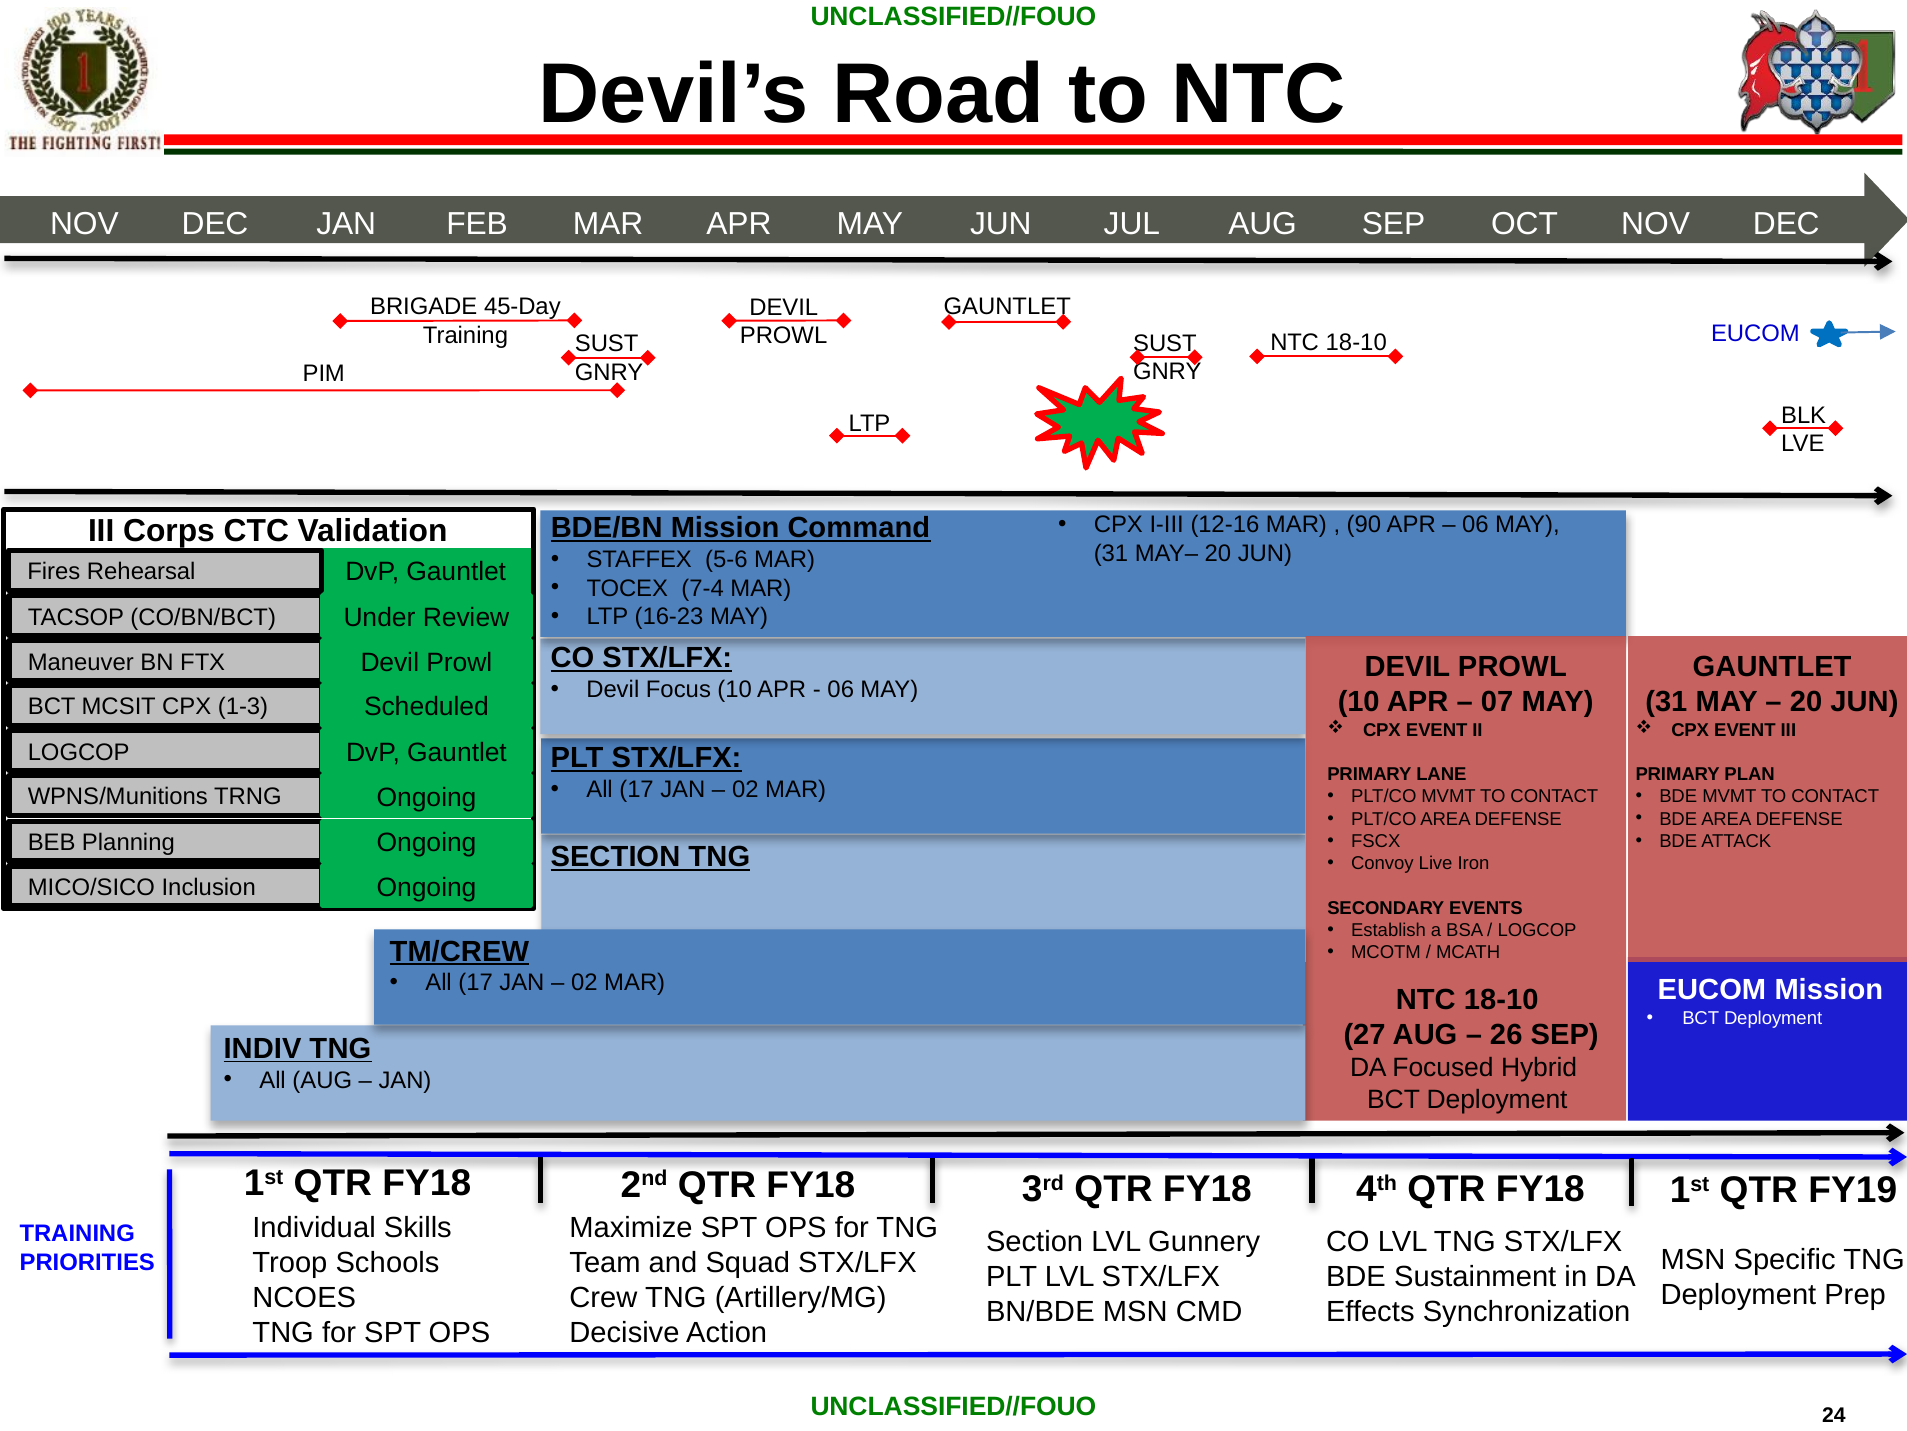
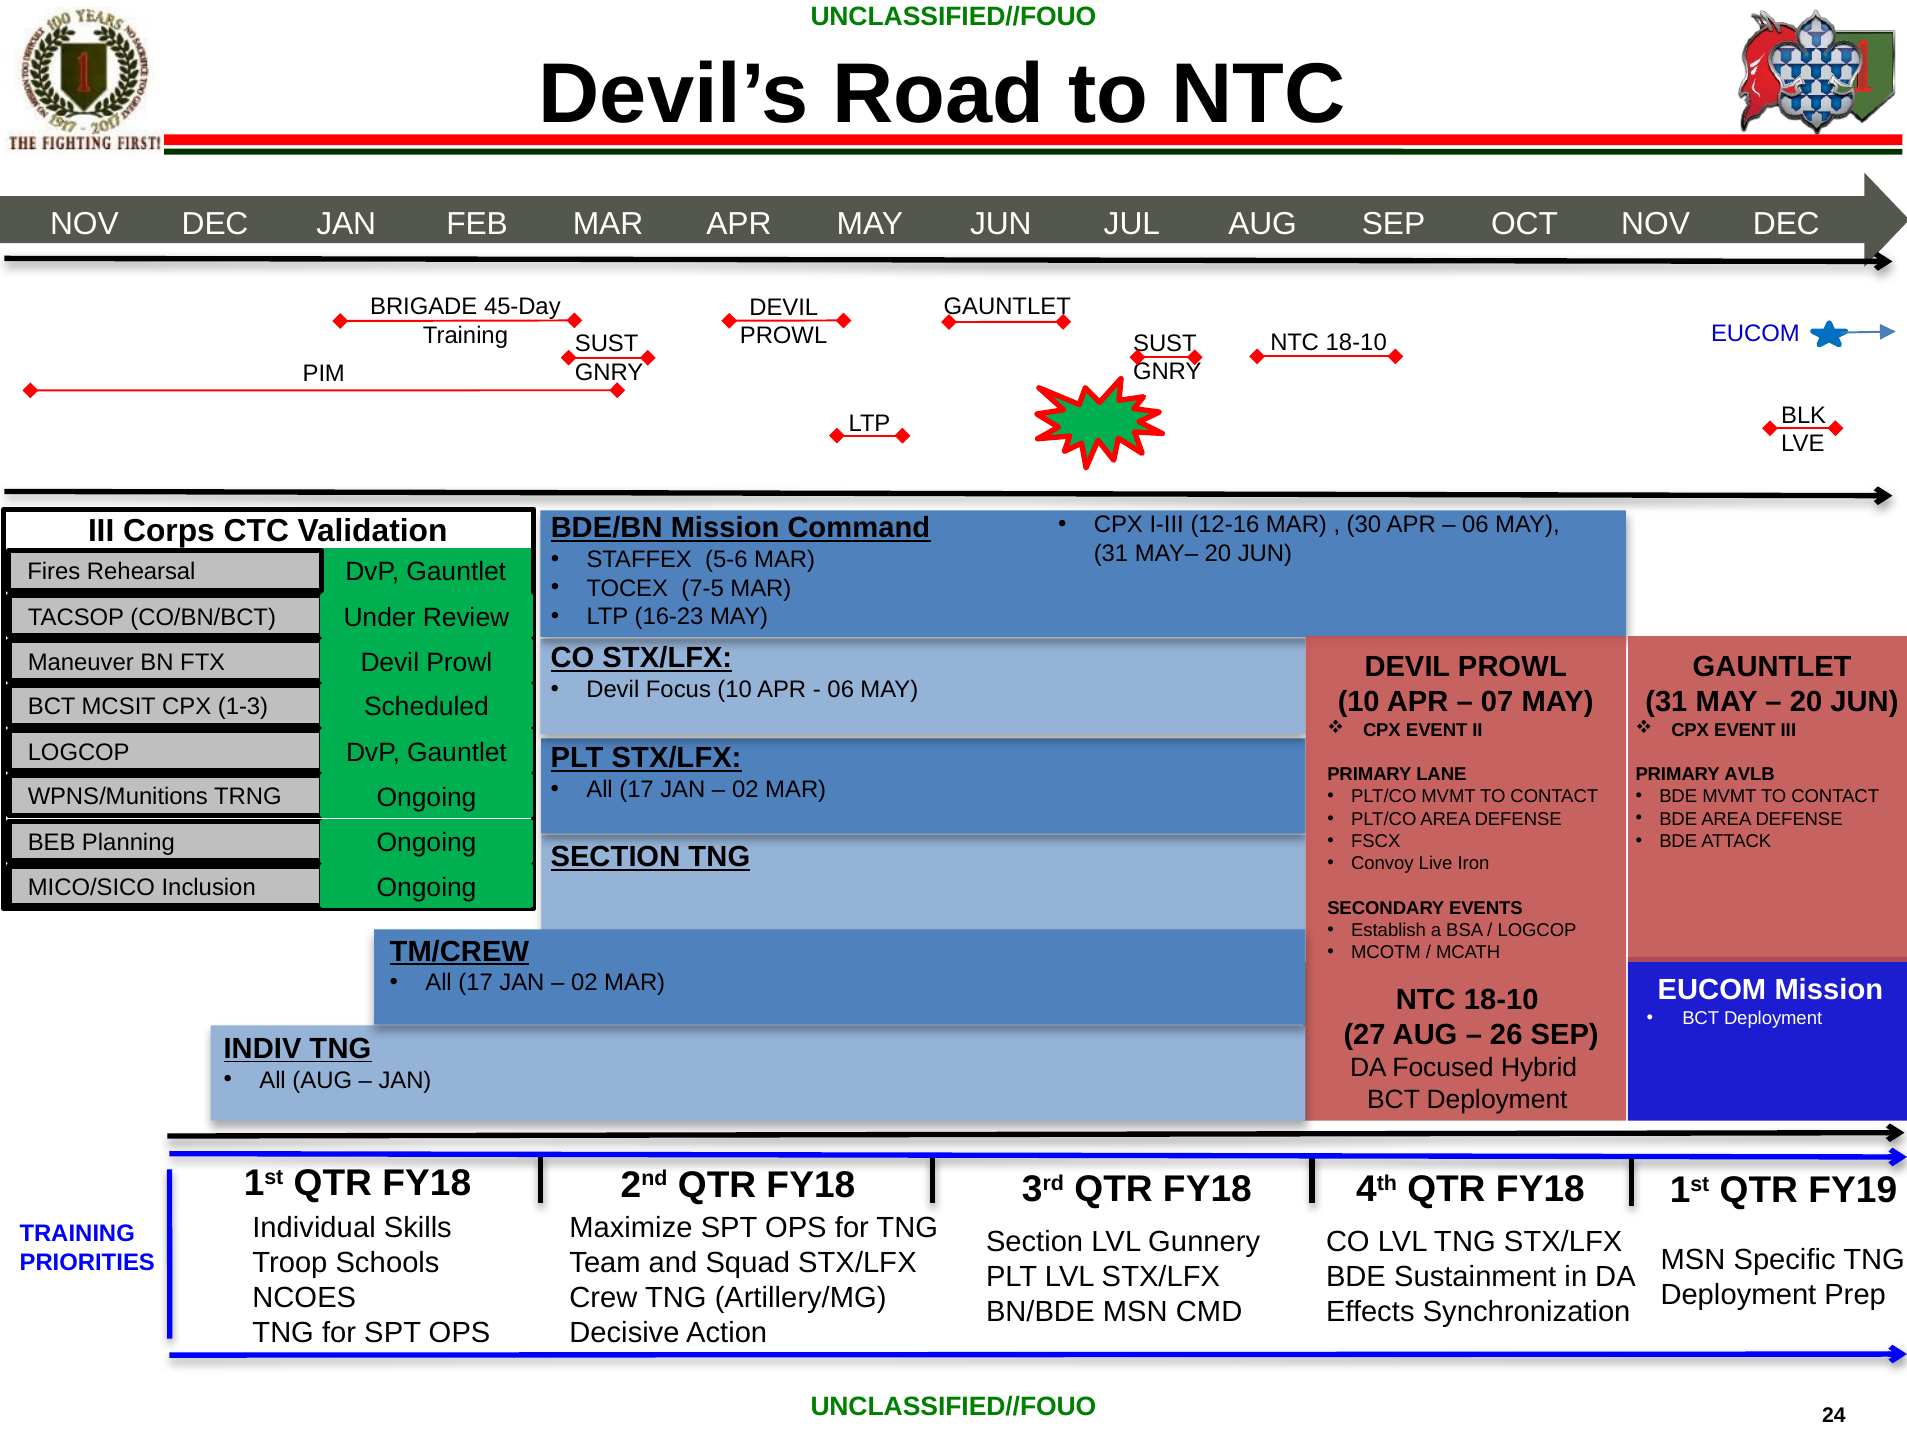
90: 90 -> 30 (1364, 524)
7-4: 7-4 -> 7-5 (703, 588)
PLAN: PLAN -> AVLB (1750, 774)
